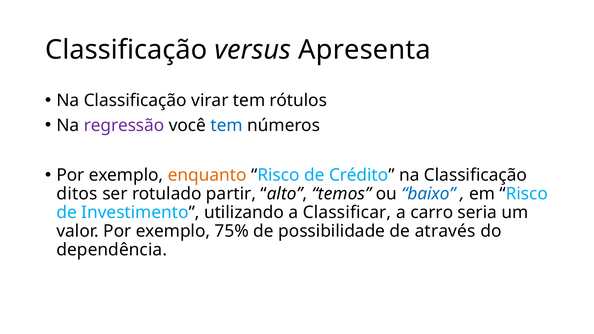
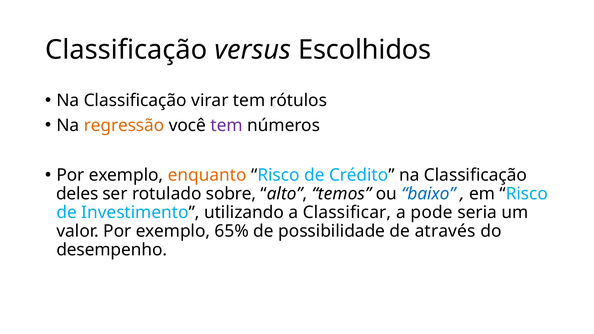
Apresenta: Apresenta -> Escolhidos (365, 50)
regressão colour: purple -> orange (124, 125)
tem colour: blue -> purple (227, 125)
ditos: ditos -> deles (77, 194)
partir: partir -> sobre (231, 194)
carro: carro -> pode (432, 213)
75%: 75% -> 65% (232, 231)
dependência: dependência -> desempenho (112, 250)
